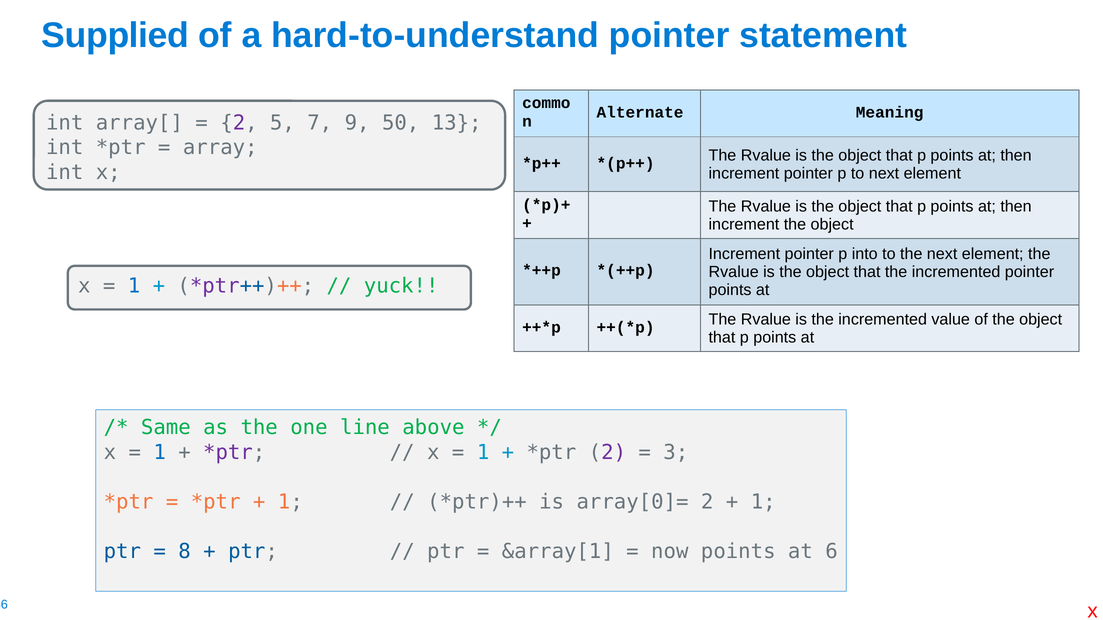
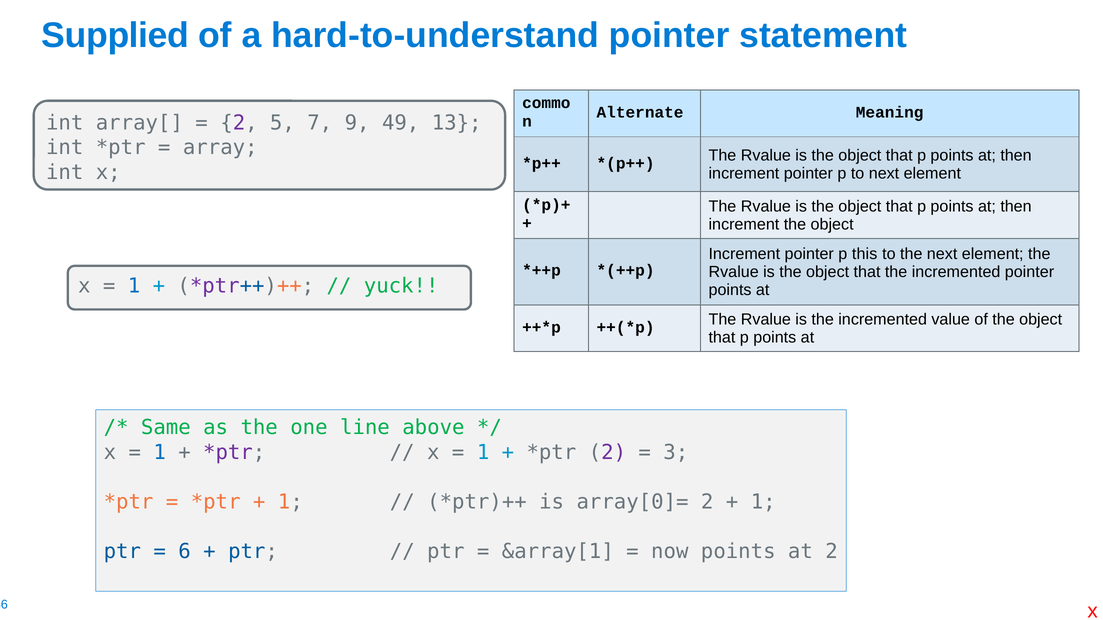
50: 50 -> 49 (401, 123)
into: into -> this (865, 254)
8: 8 -> 6 (184, 552)
at 6: 6 -> 2 (832, 552)
